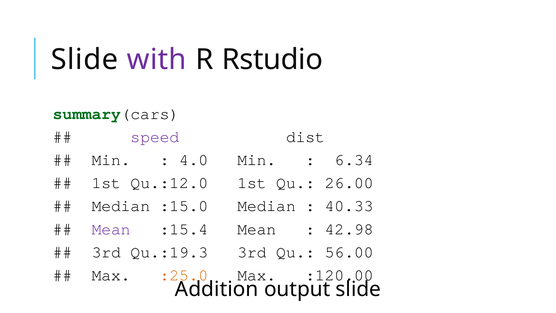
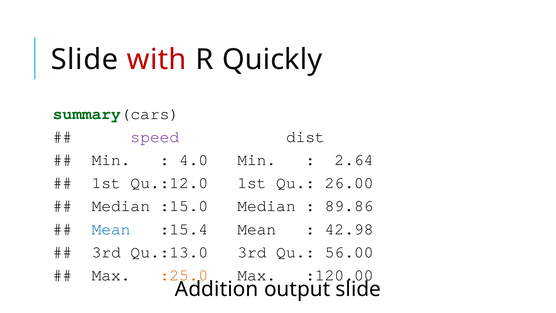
with colour: purple -> red (157, 60)
Rstudio: Rstudio -> Quickly (272, 60)
6.34: 6.34 -> 2.64 (354, 160)
40.33: 40.33 -> 89.86 (349, 206)
Mean colour: purple -> blue (111, 229)
Qu.:19.3: Qu.:19.3 -> Qu.:13.0 (169, 252)
